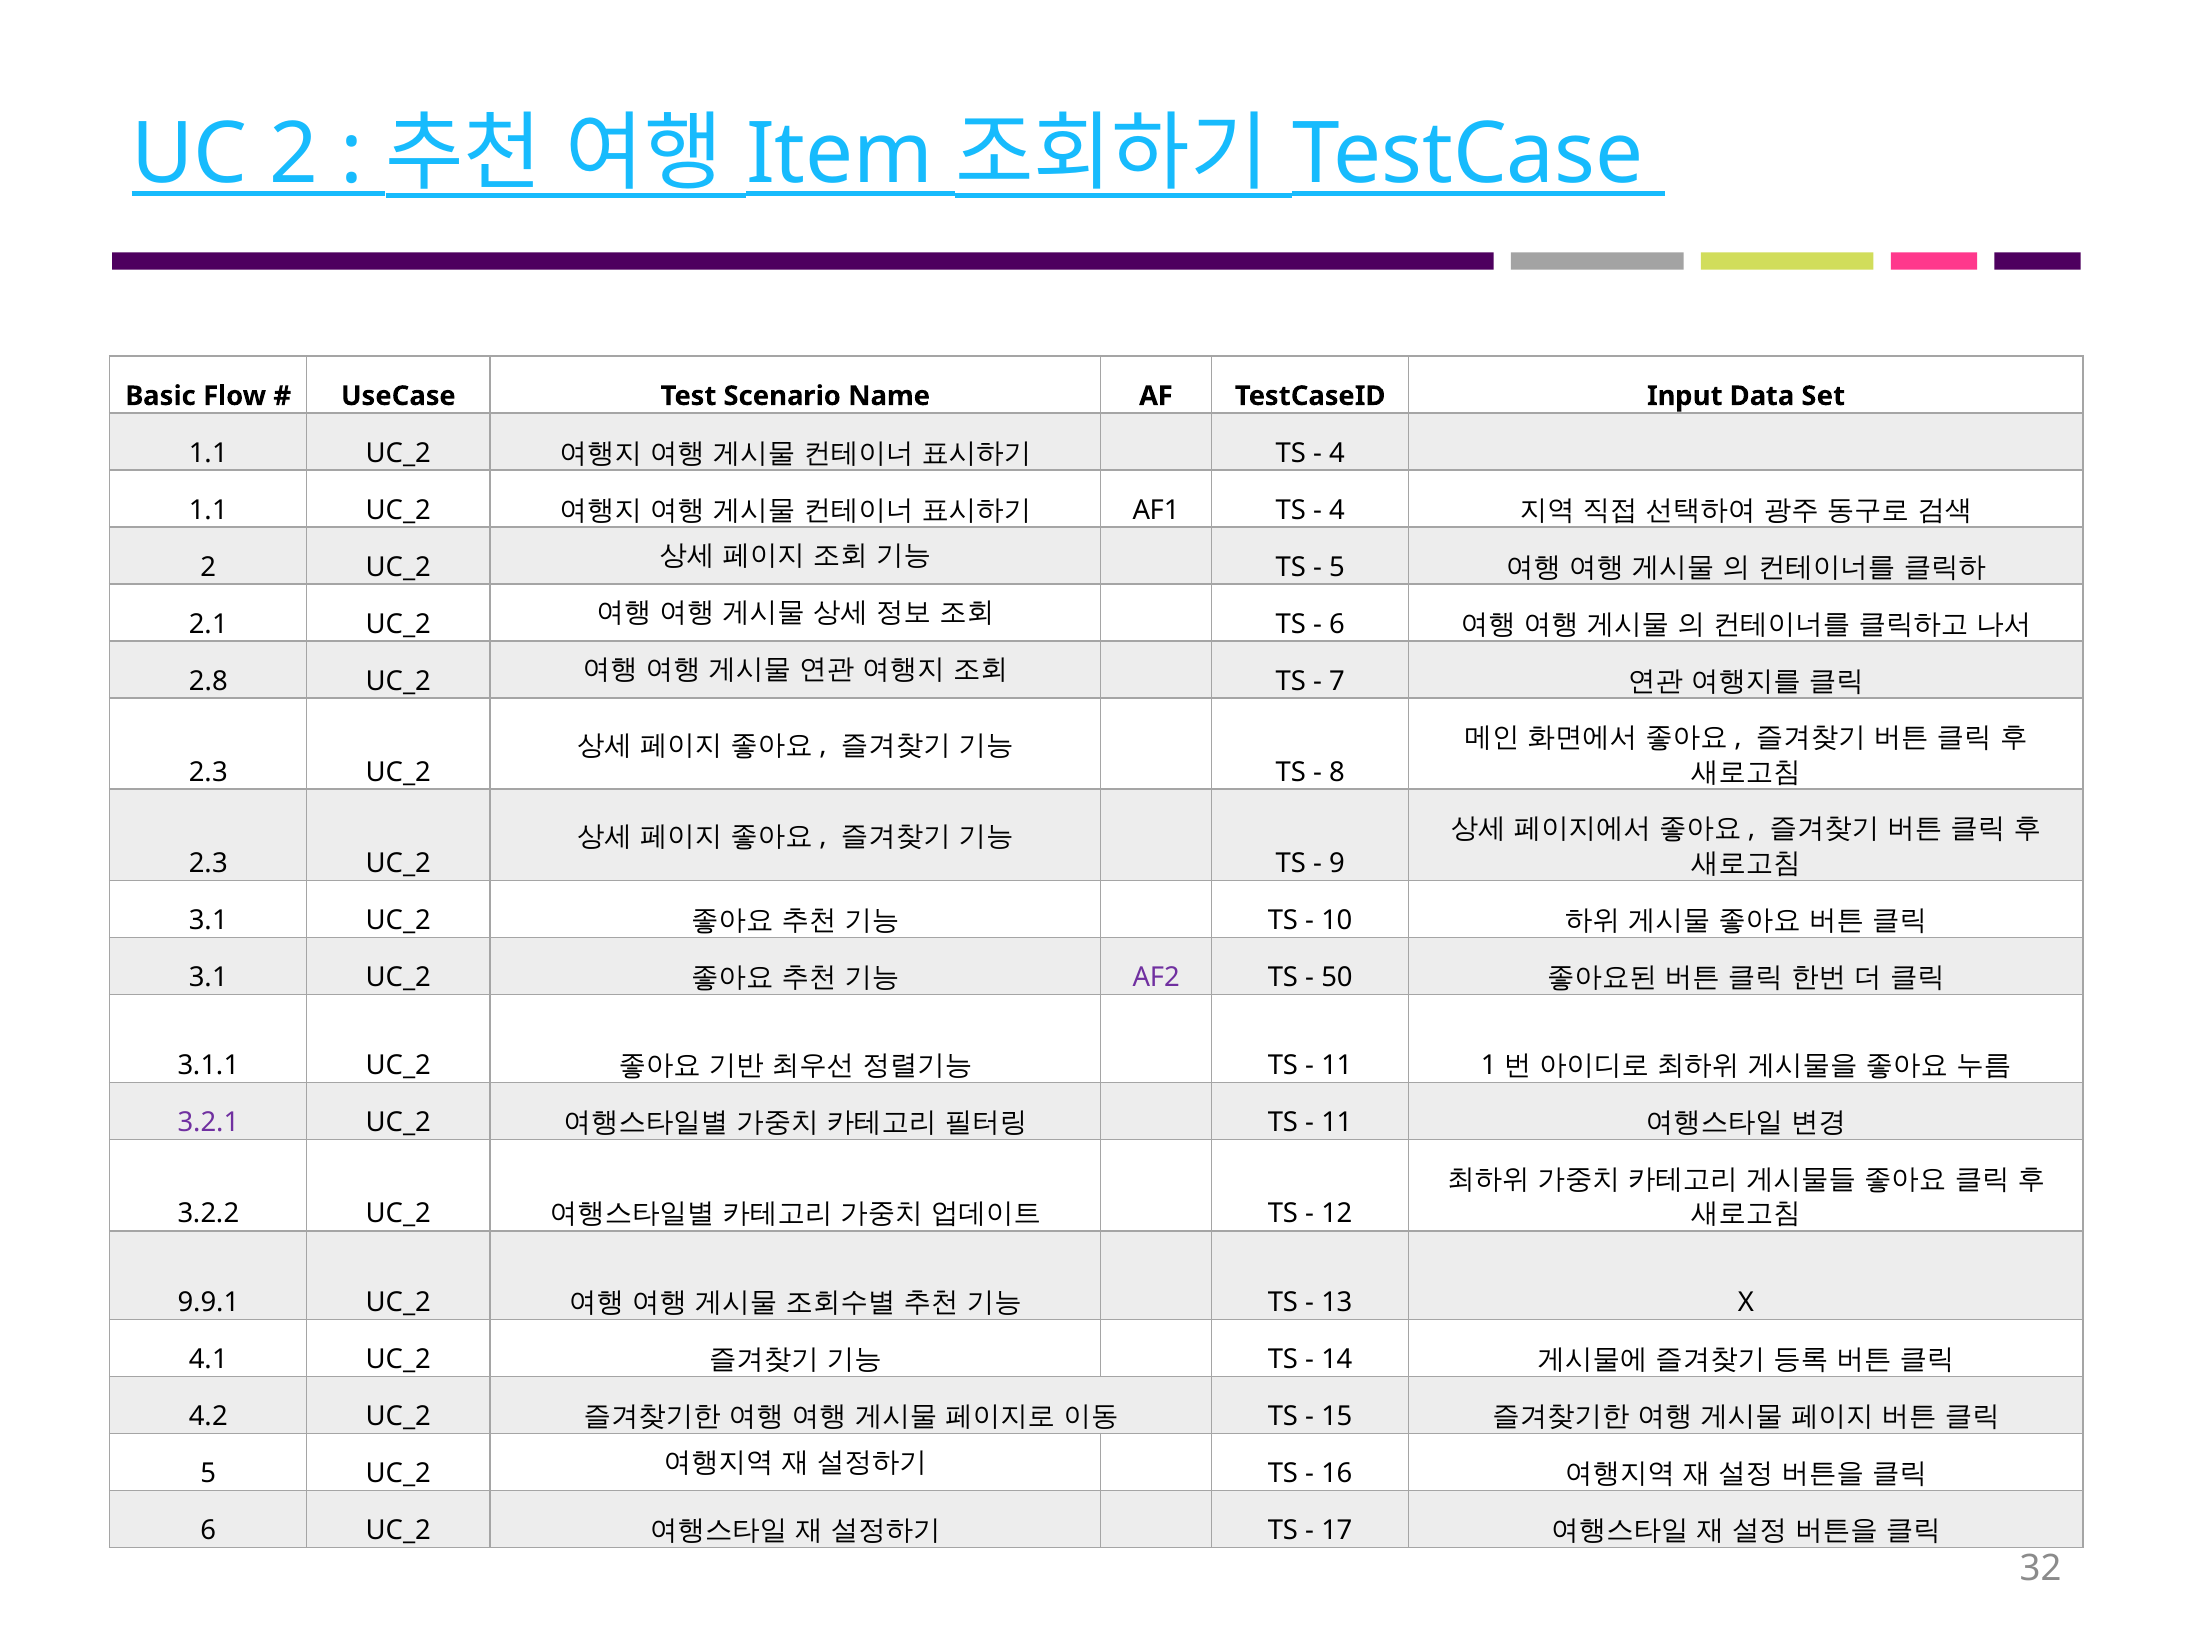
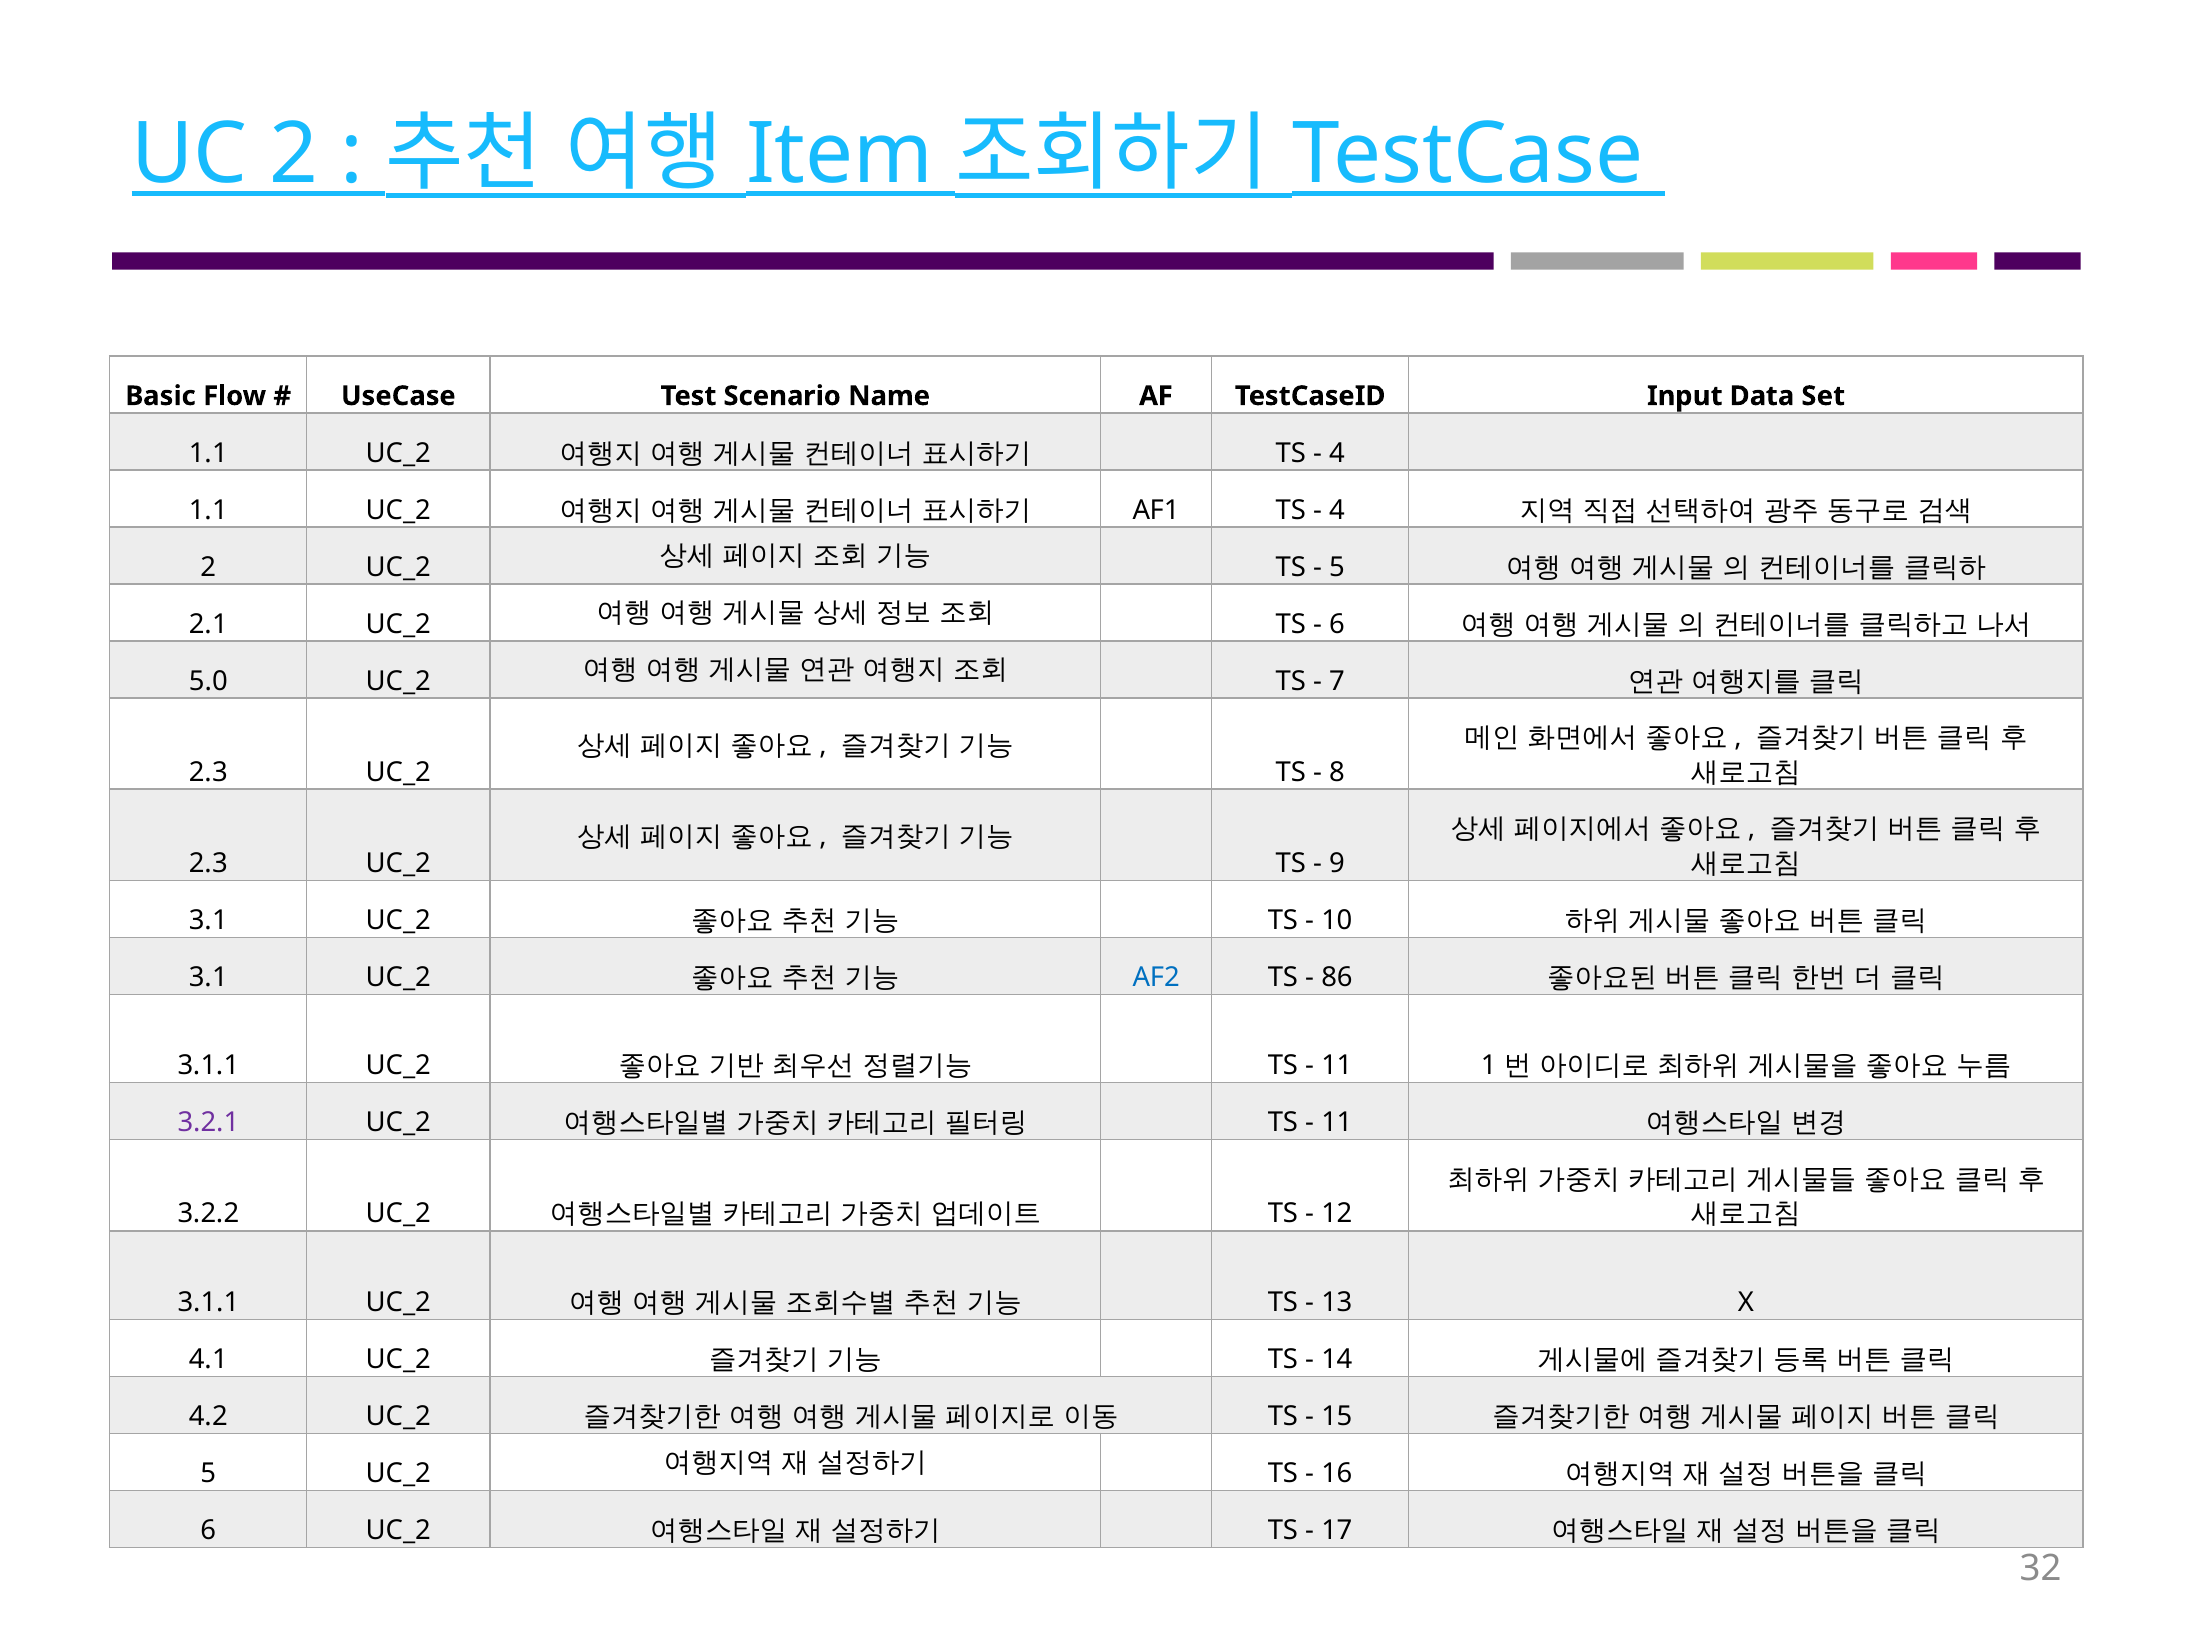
2.8: 2.8 -> 5.0 (208, 681)
AF2 colour: purple -> blue (1156, 977)
50: 50 -> 86 (1337, 977)
9.9.1: 9.9.1 -> 3.1.1 (208, 1302)
